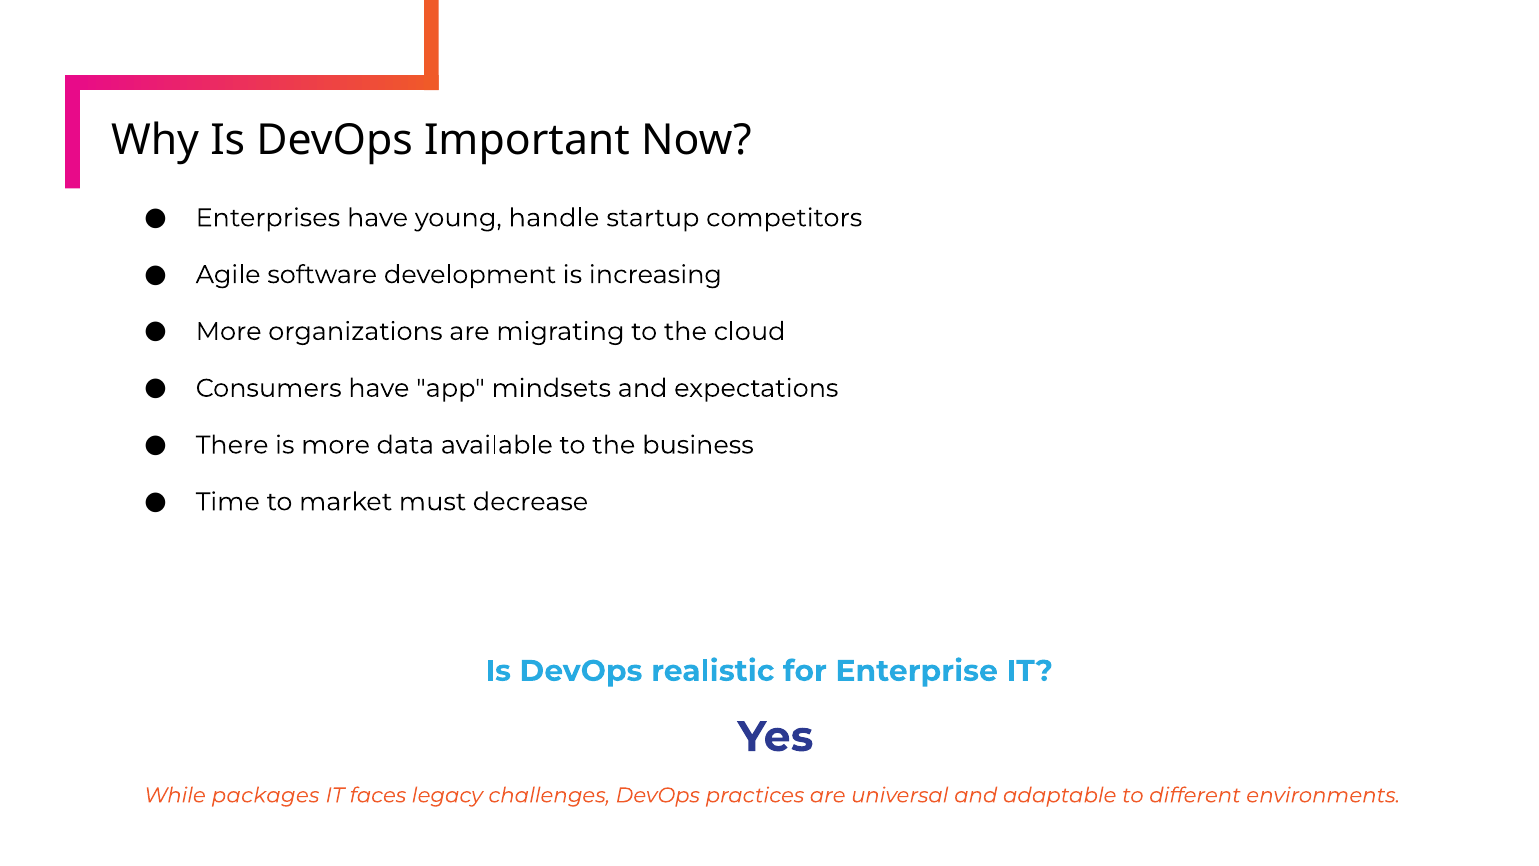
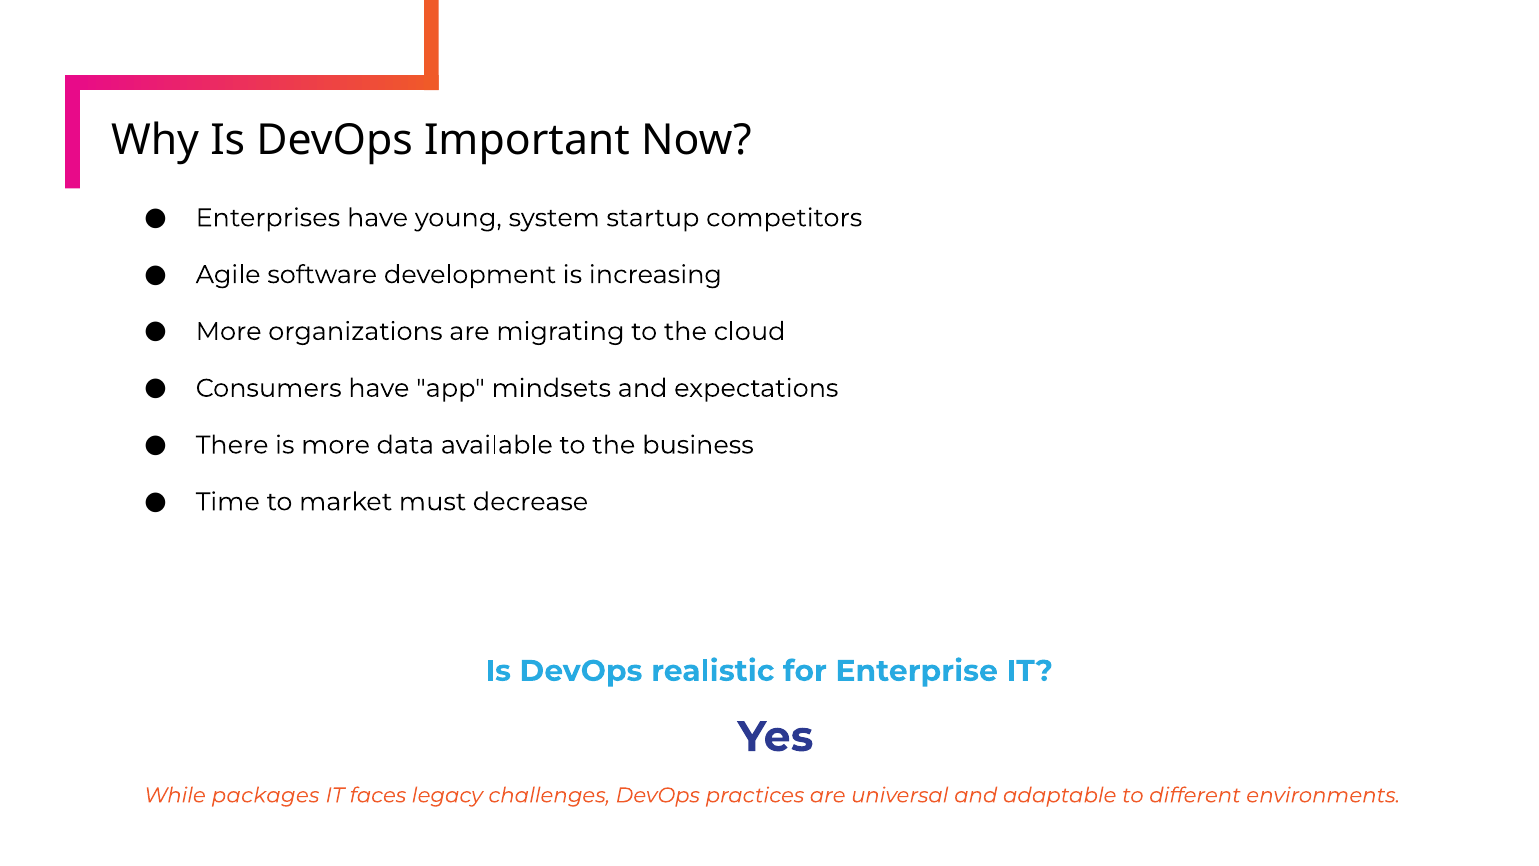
handle: handle -> system (554, 218)
